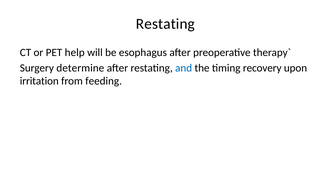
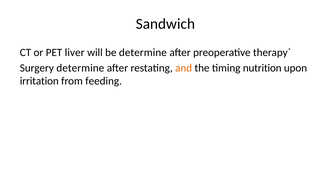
Restating: Restating -> Sandwich (165, 24)
help: help -> liver (75, 52)
be esophagus: esophagus -> determine (143, 52)
and colour: blue -> orange (184, 68)
recovery: recovery -> nutrition (262, 68)
